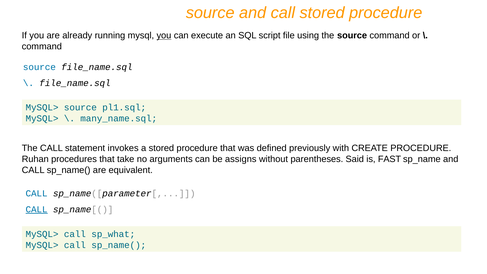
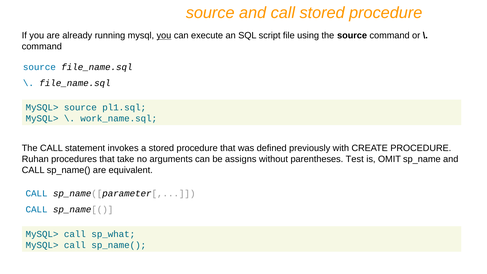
many_name.sql: many_name.sql -> work_name.sql (119, 119)
Said: Said -> Test (355, 159)
FAST: FAST -> OMIT (389, 159)
CALL underline: present -> none (37, 209)
